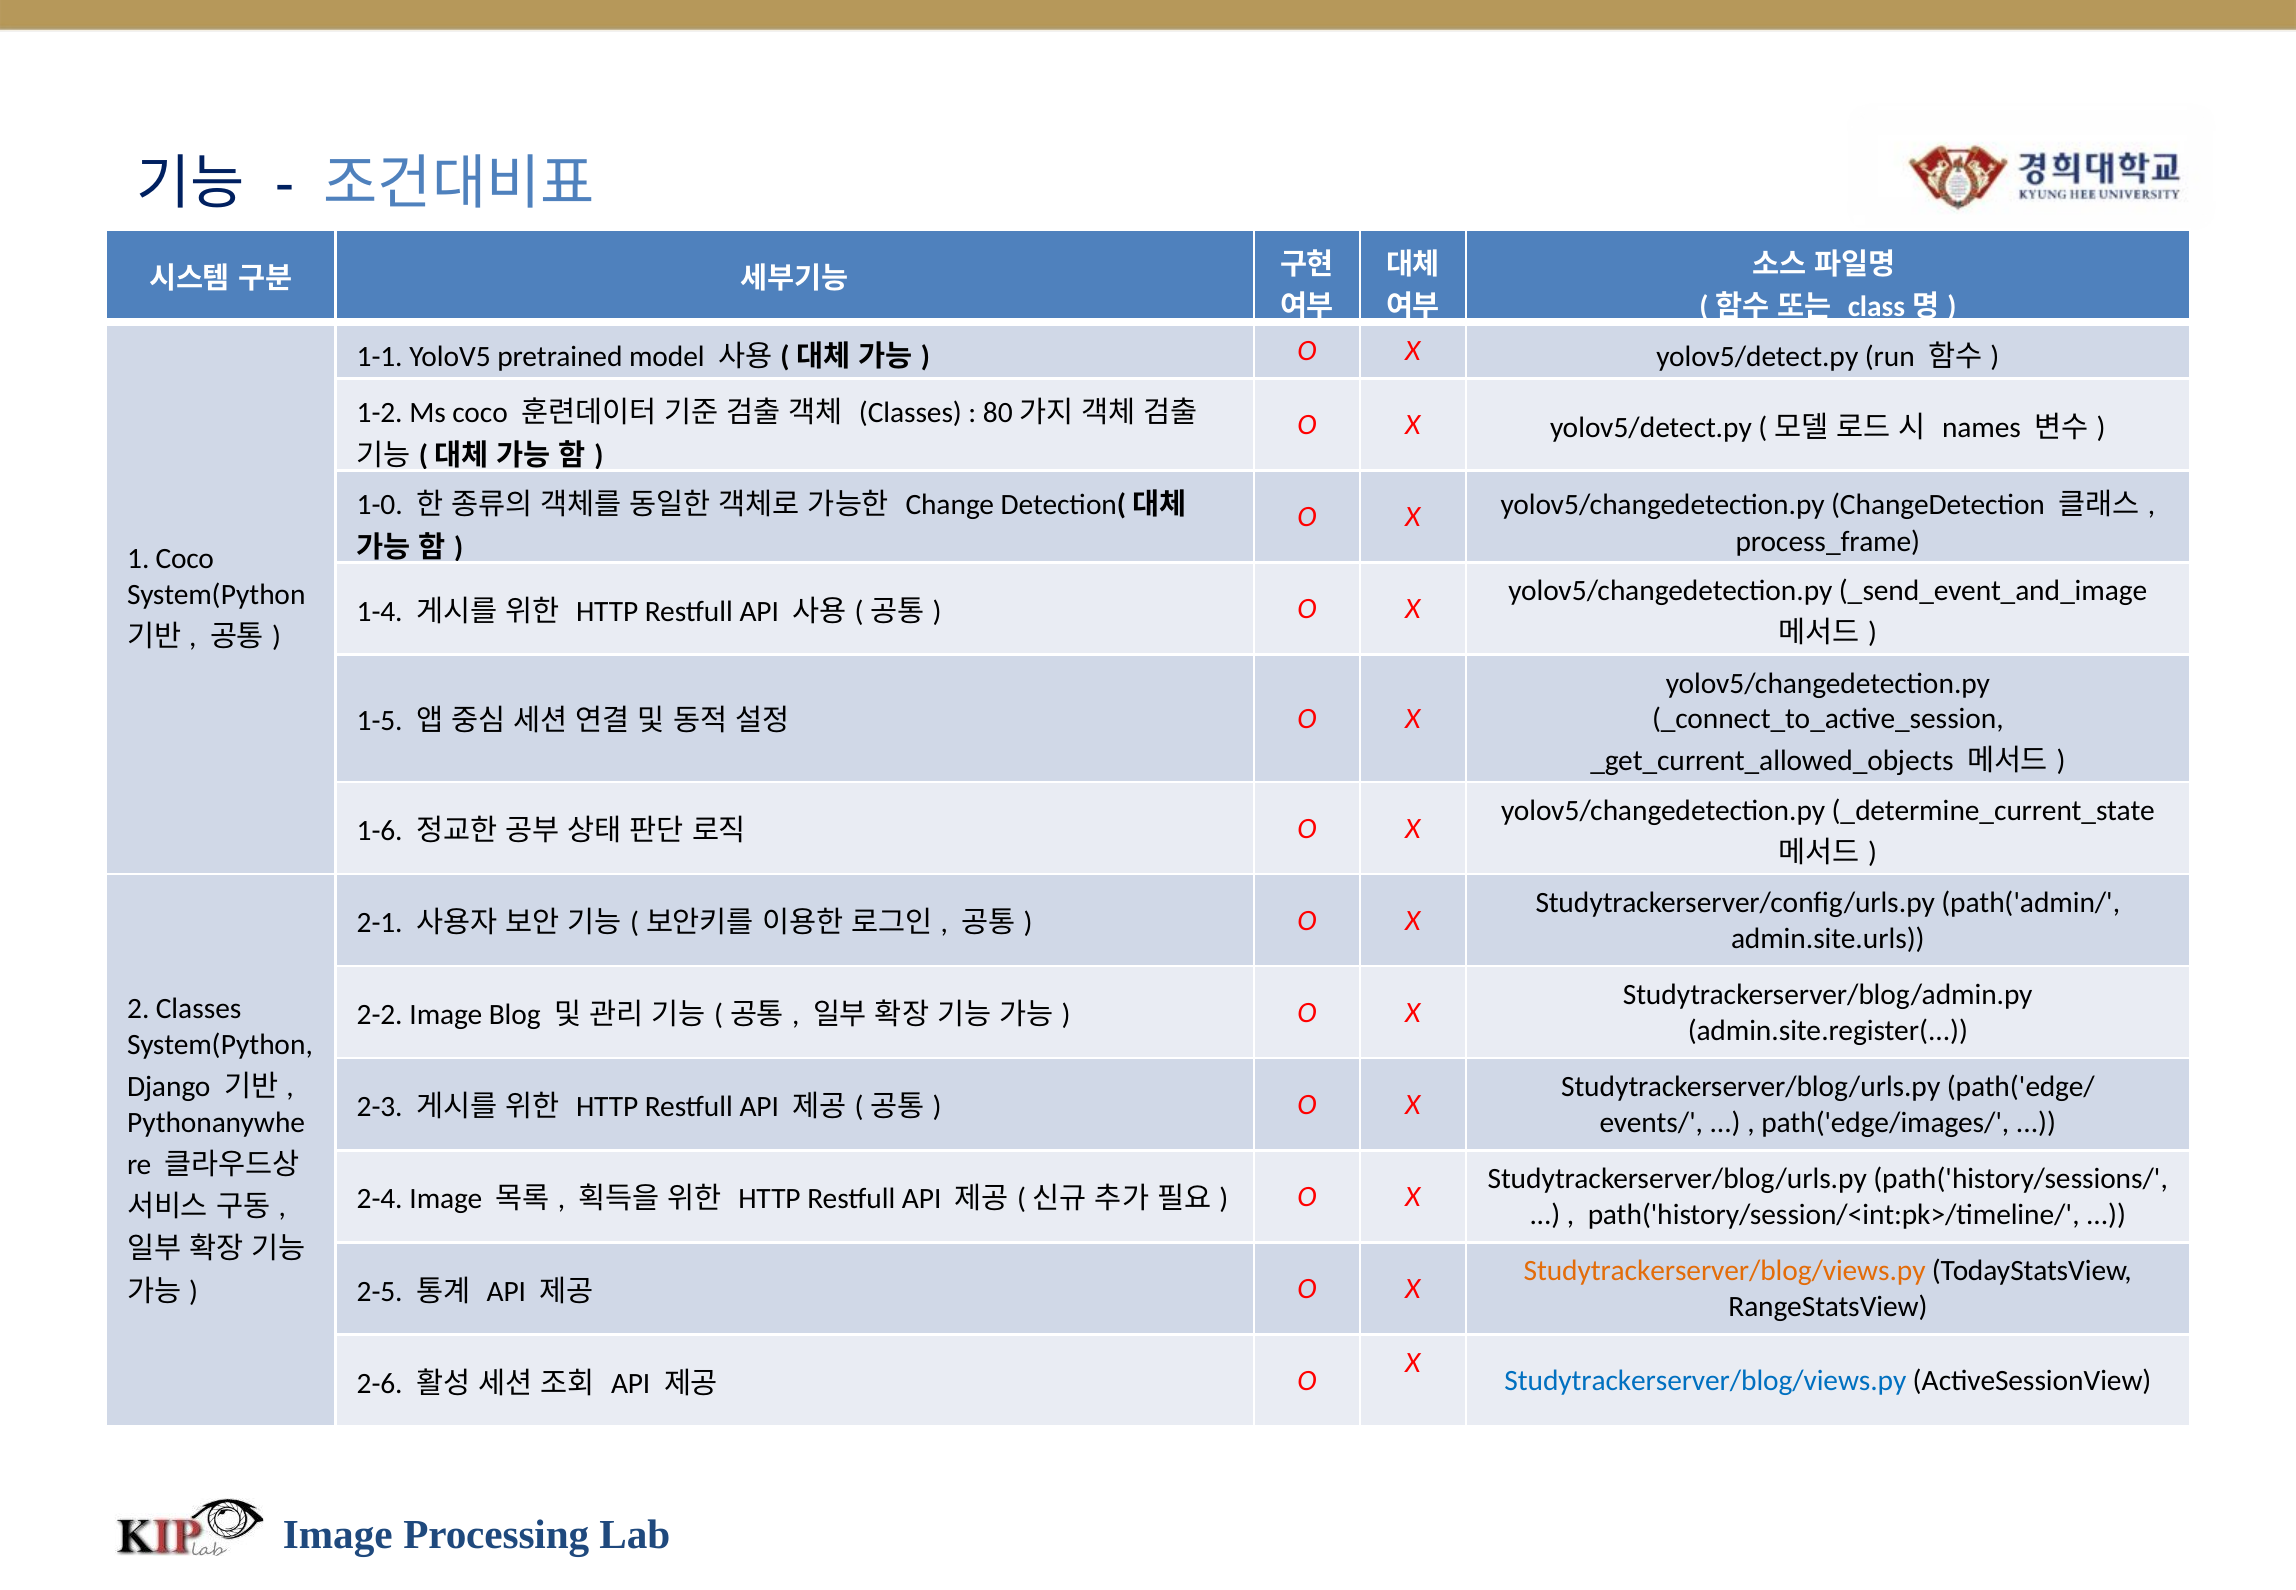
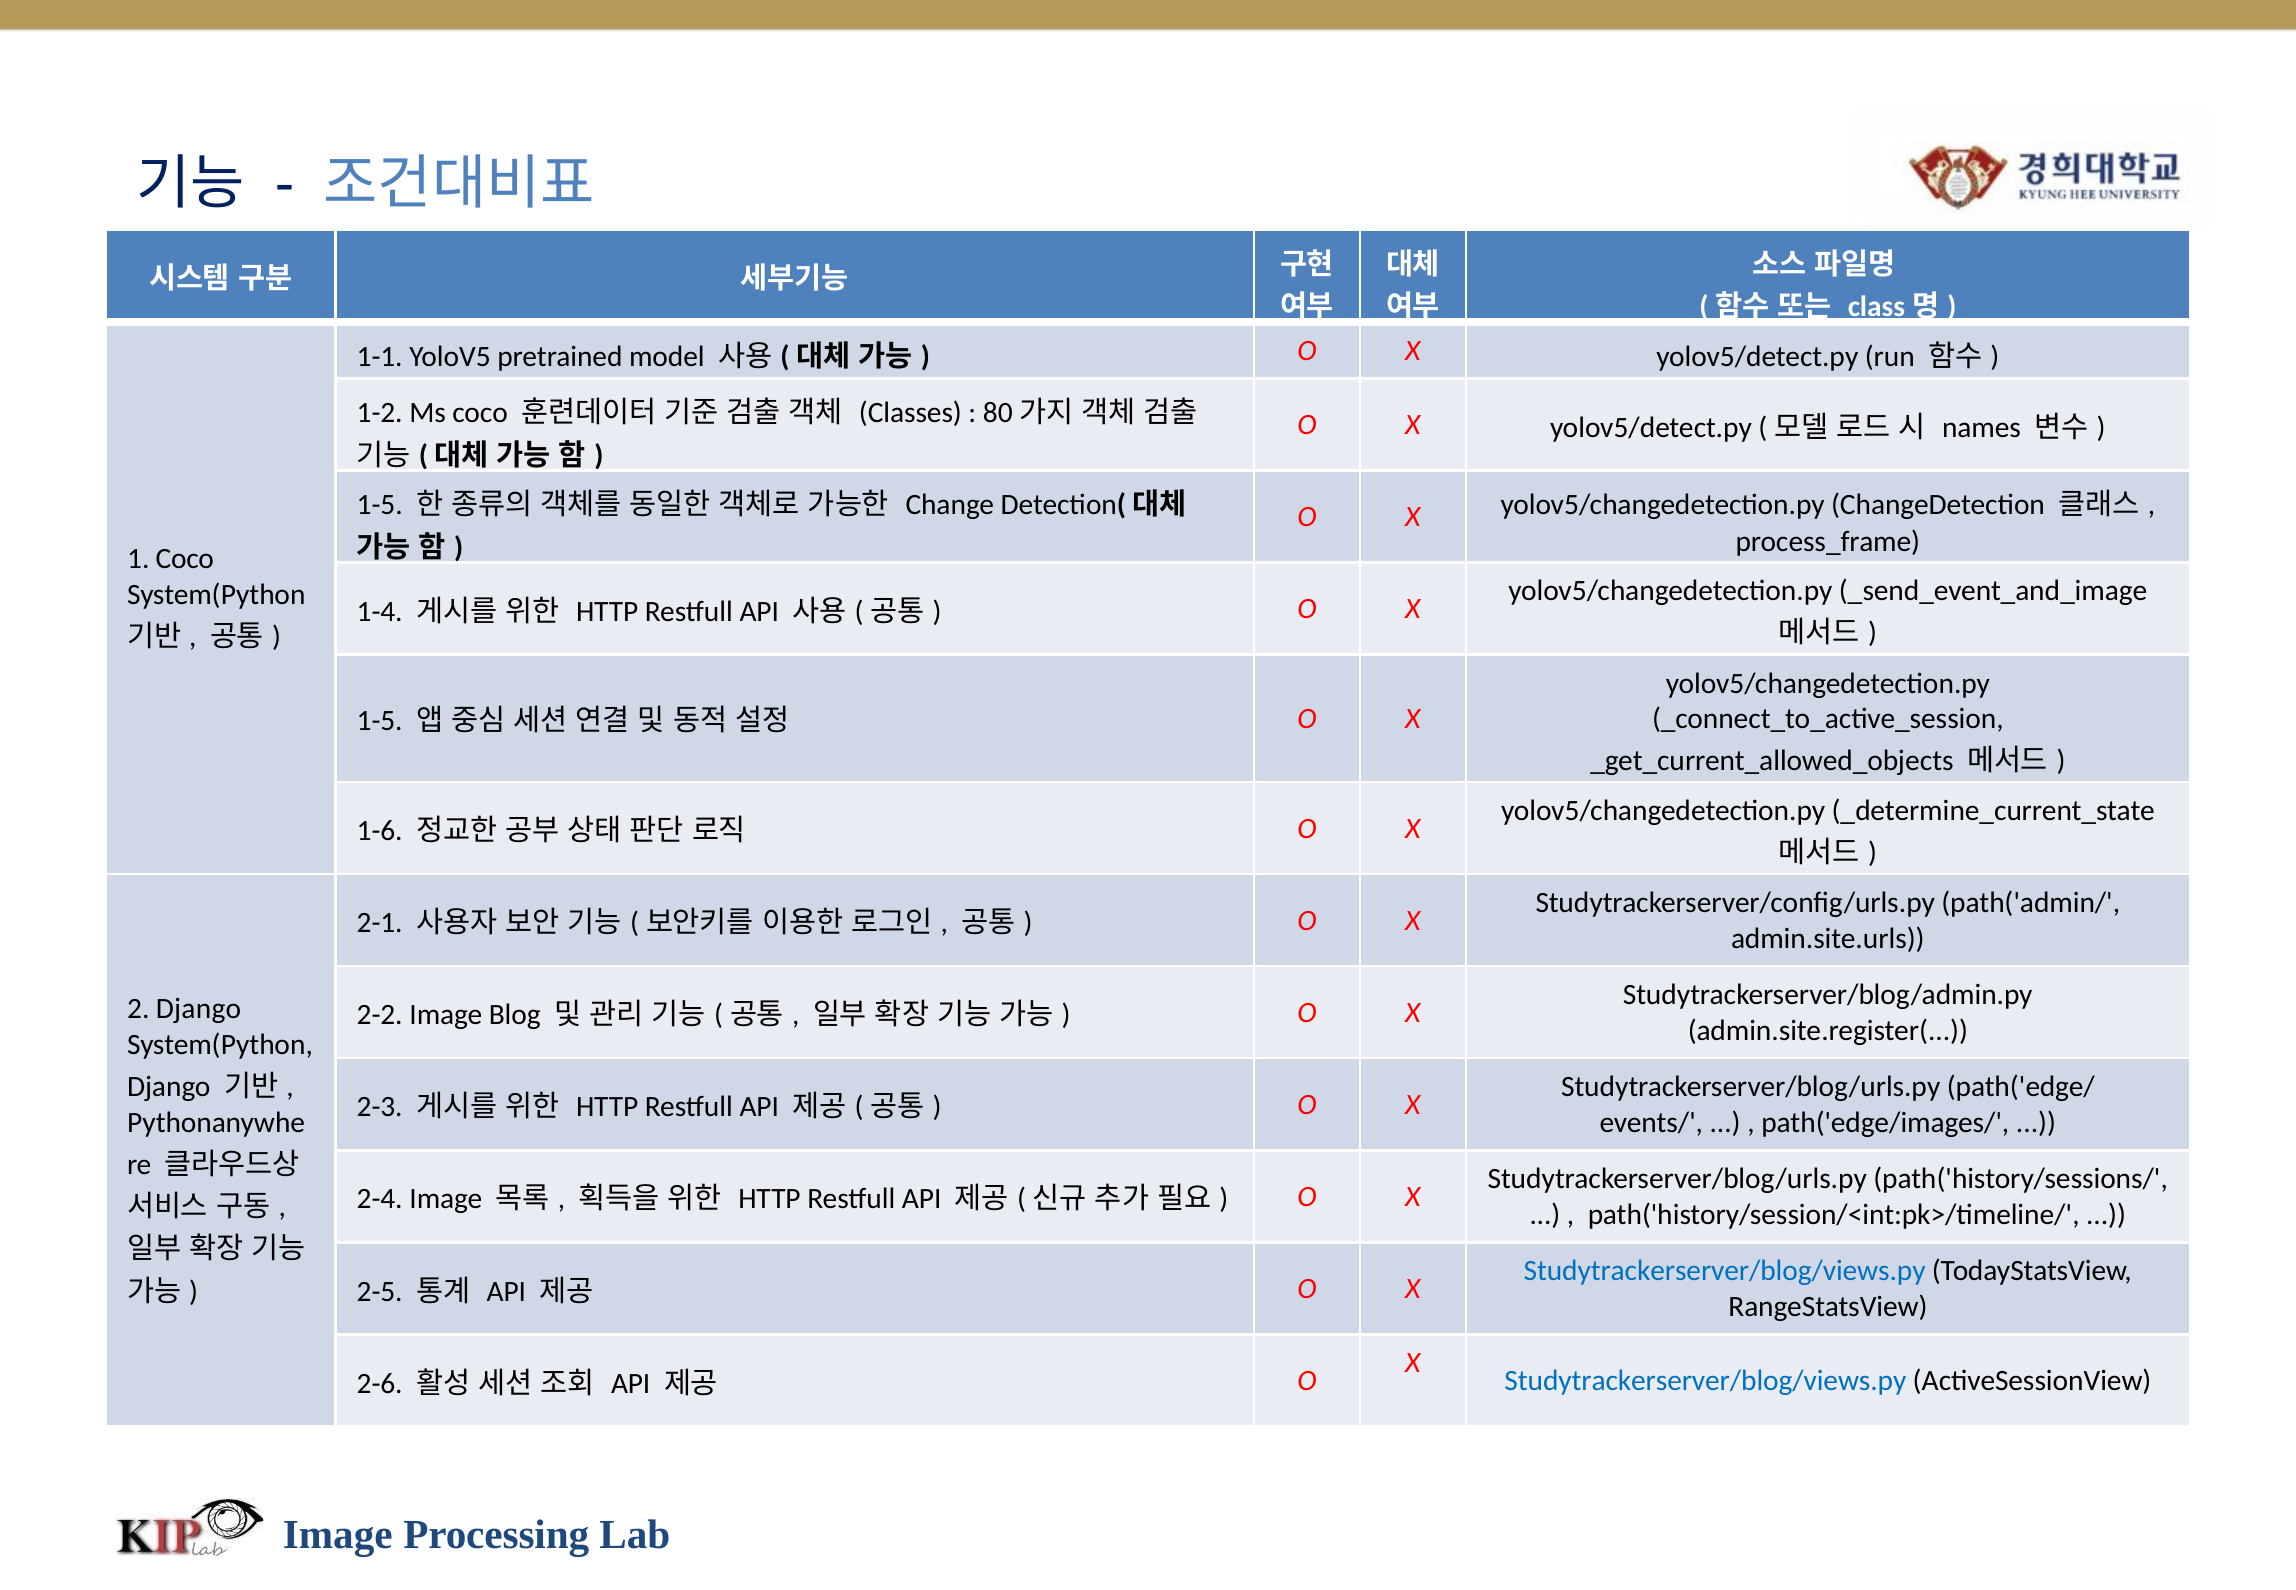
1-0: 1-0 -> 1-5 (380, 505)
2 Classes: Classes -> Django (198, 1009)
Studytrackerserver/blog/views.py colour: orange -> blue (1725, 1271)
